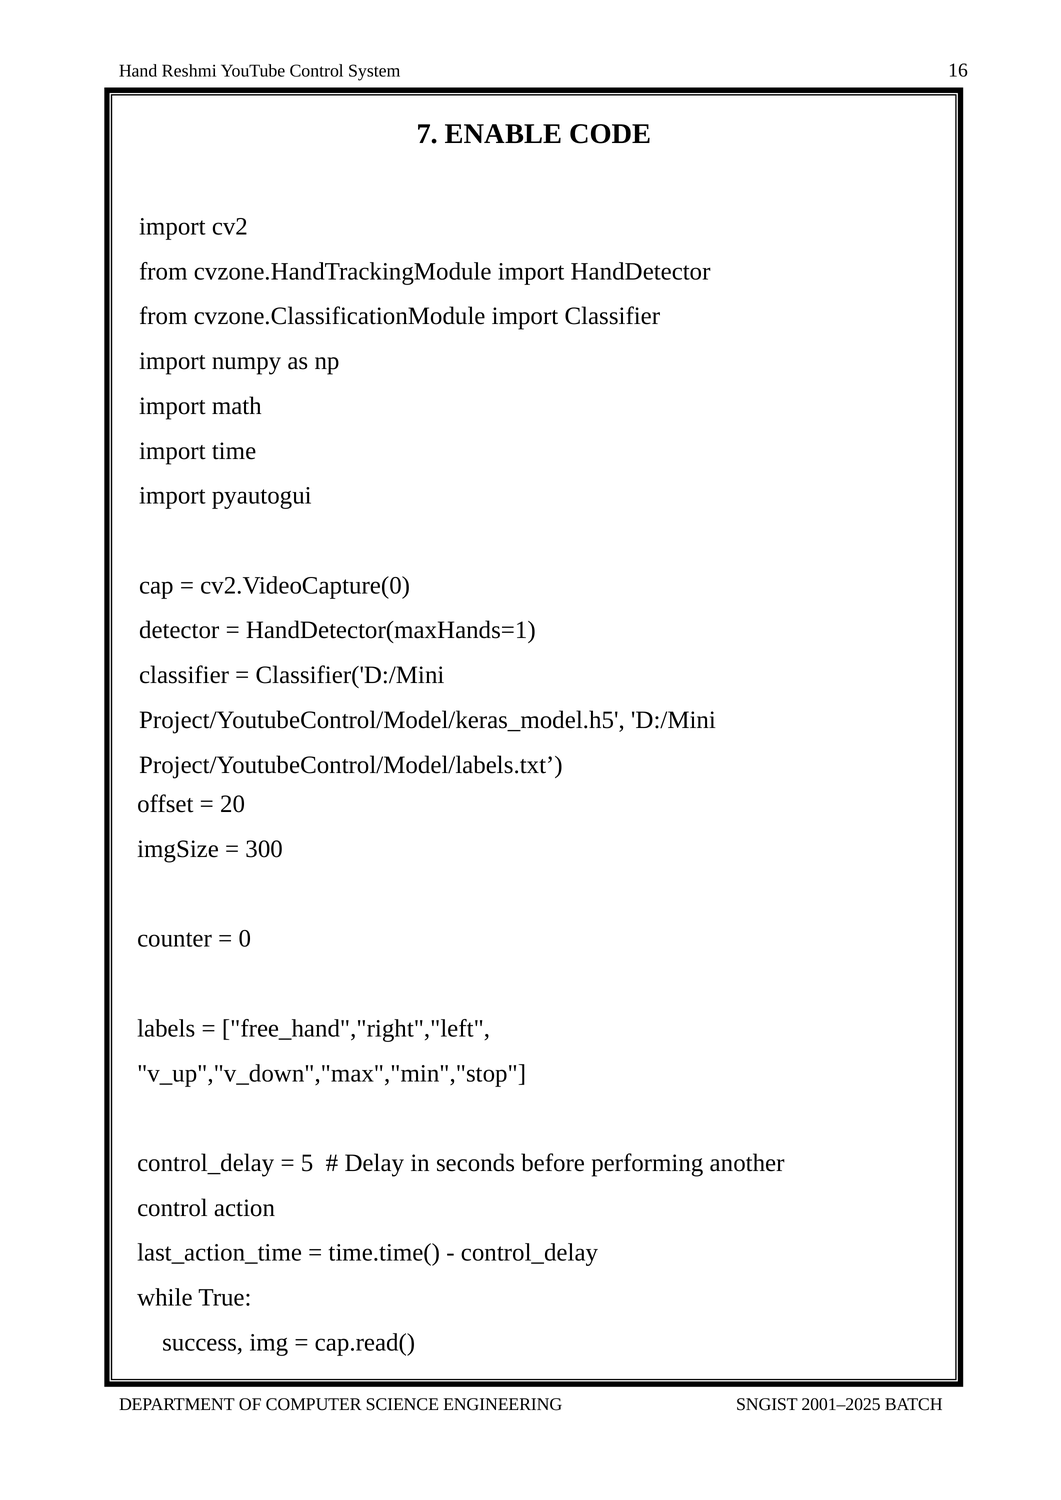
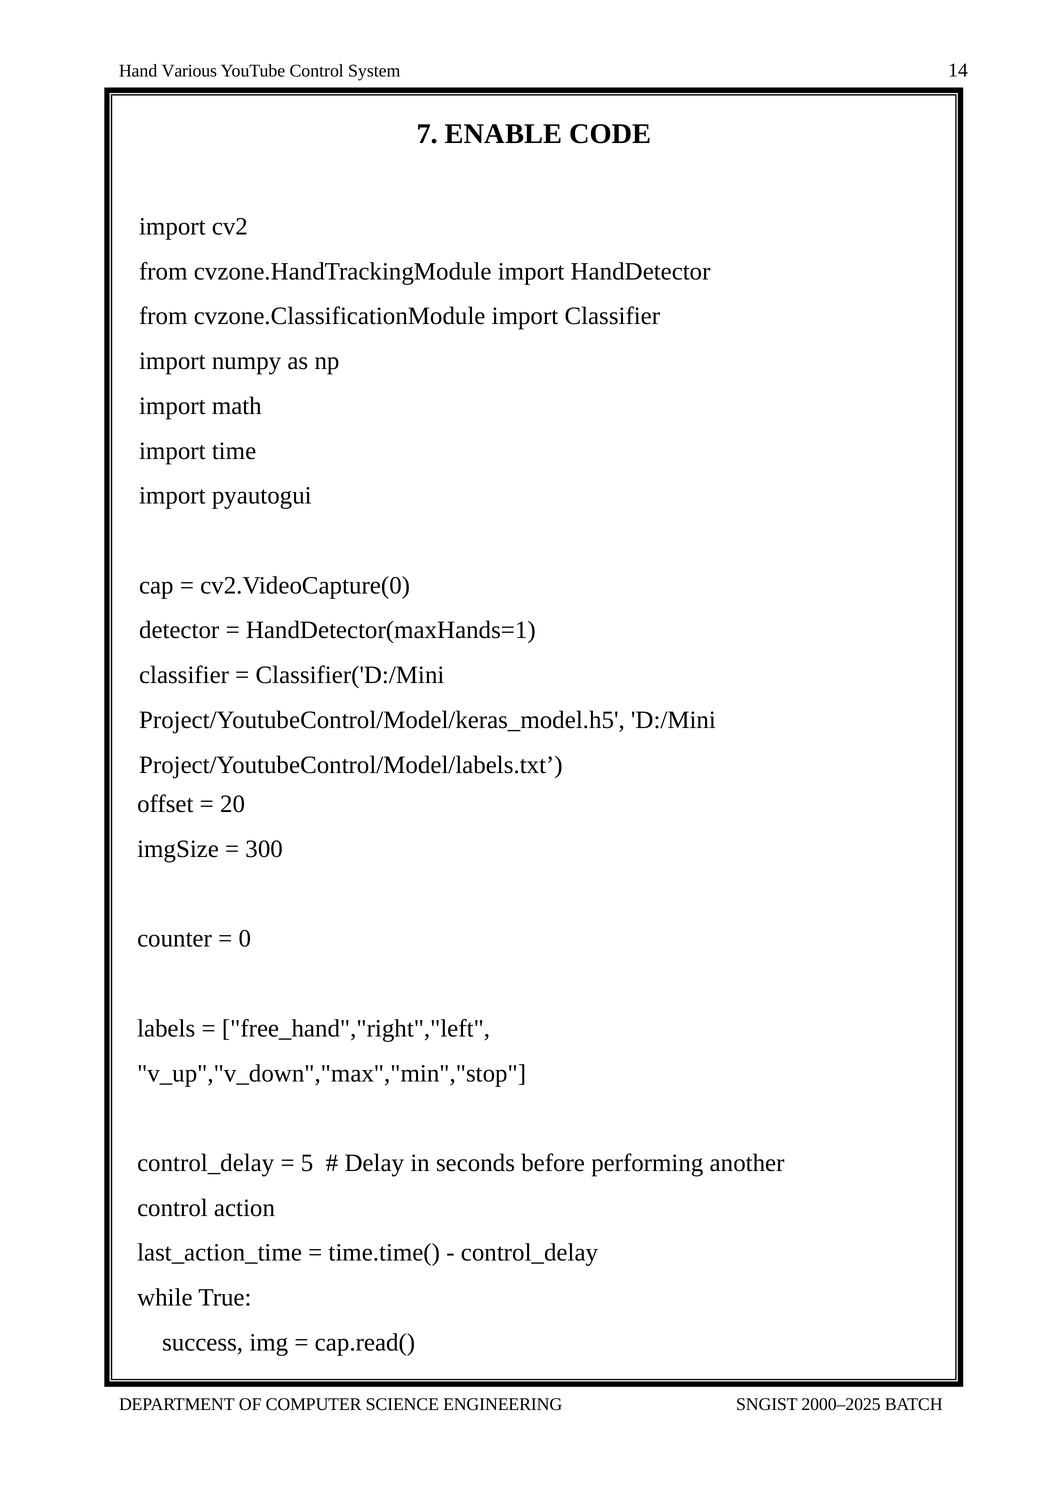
Reshmi: Reshmi -> Various (189, 71)
16: 16 -> 14 (958, 70)
2001–2025: 2001–2025 -> 2000–2025 (841, 1404)
